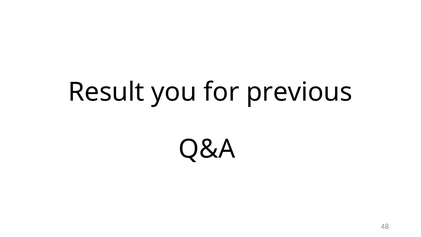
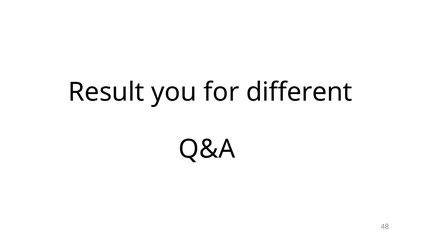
previous: previous -> different (299, 92)
